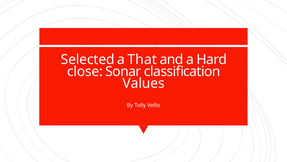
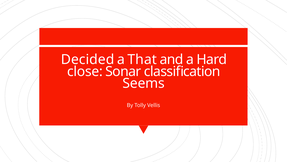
Selected: Selected -> Decided (88, 59)
Values: Values -> Seems (144, 83)
